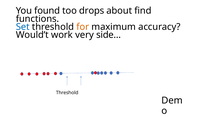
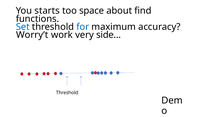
found: found -> starts (47, 11)
drops: drops -> space (92, 11)
for colour: orange -> blue (83, 27)
Would’t: Would’t -> Worry’t (32, 35)
